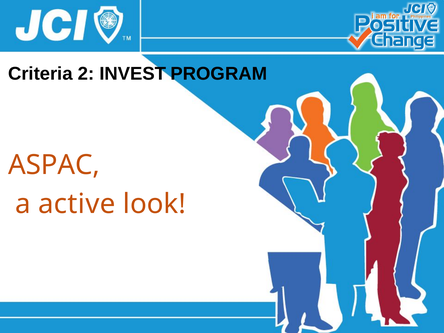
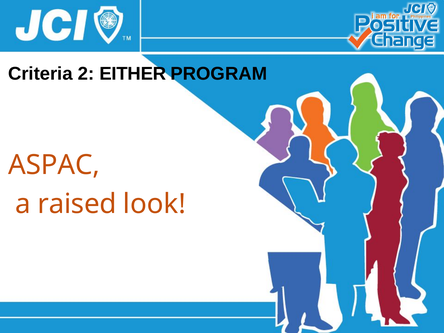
INVEST: INVEST -> EITHER (133, 74)
active: active -> raised (77, 204)
